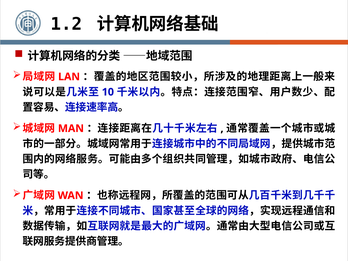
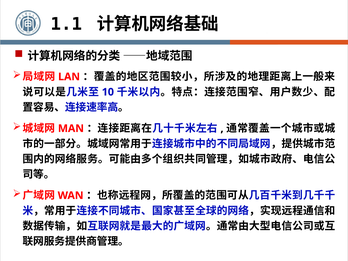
1.2: 1.2 -> 1.1 (66, 24)
